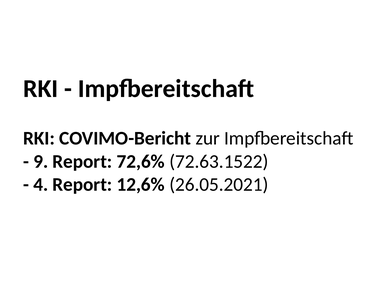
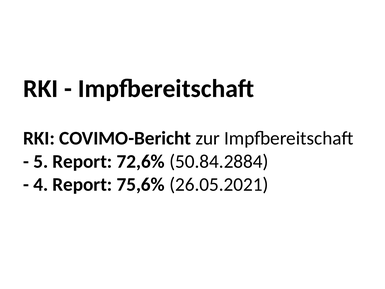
9: 9 -> 5 (41, 161)
72.63.1522: 72.63.1522 -> 50.84.2884 (219, 161)
12,6%: 12,6% -> 75,6% (141, 184)
